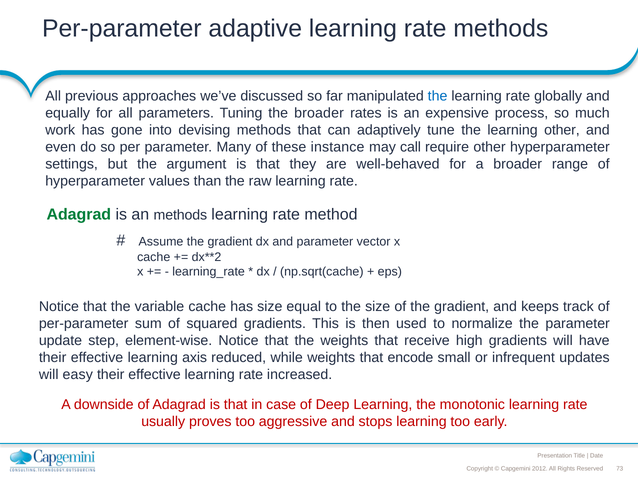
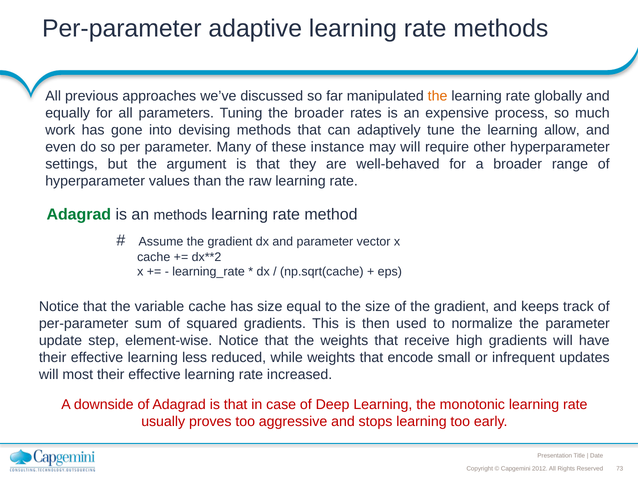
the colour: blue -> orange (438, 96)
learning other: other -> allow (562, 130)
may call: call -> will (410, 147)
axis: axis -> less (195, 358)
easy: easy -> most (78, 375)
